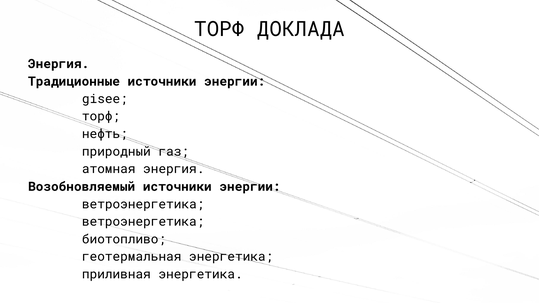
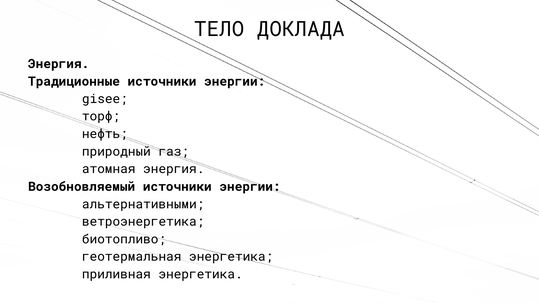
ТОРФ: ТОРФ -> ТЕЛО (219, 29)
ветроэнергетика: ветроэнергетика -> альтернативными (143, 204)
